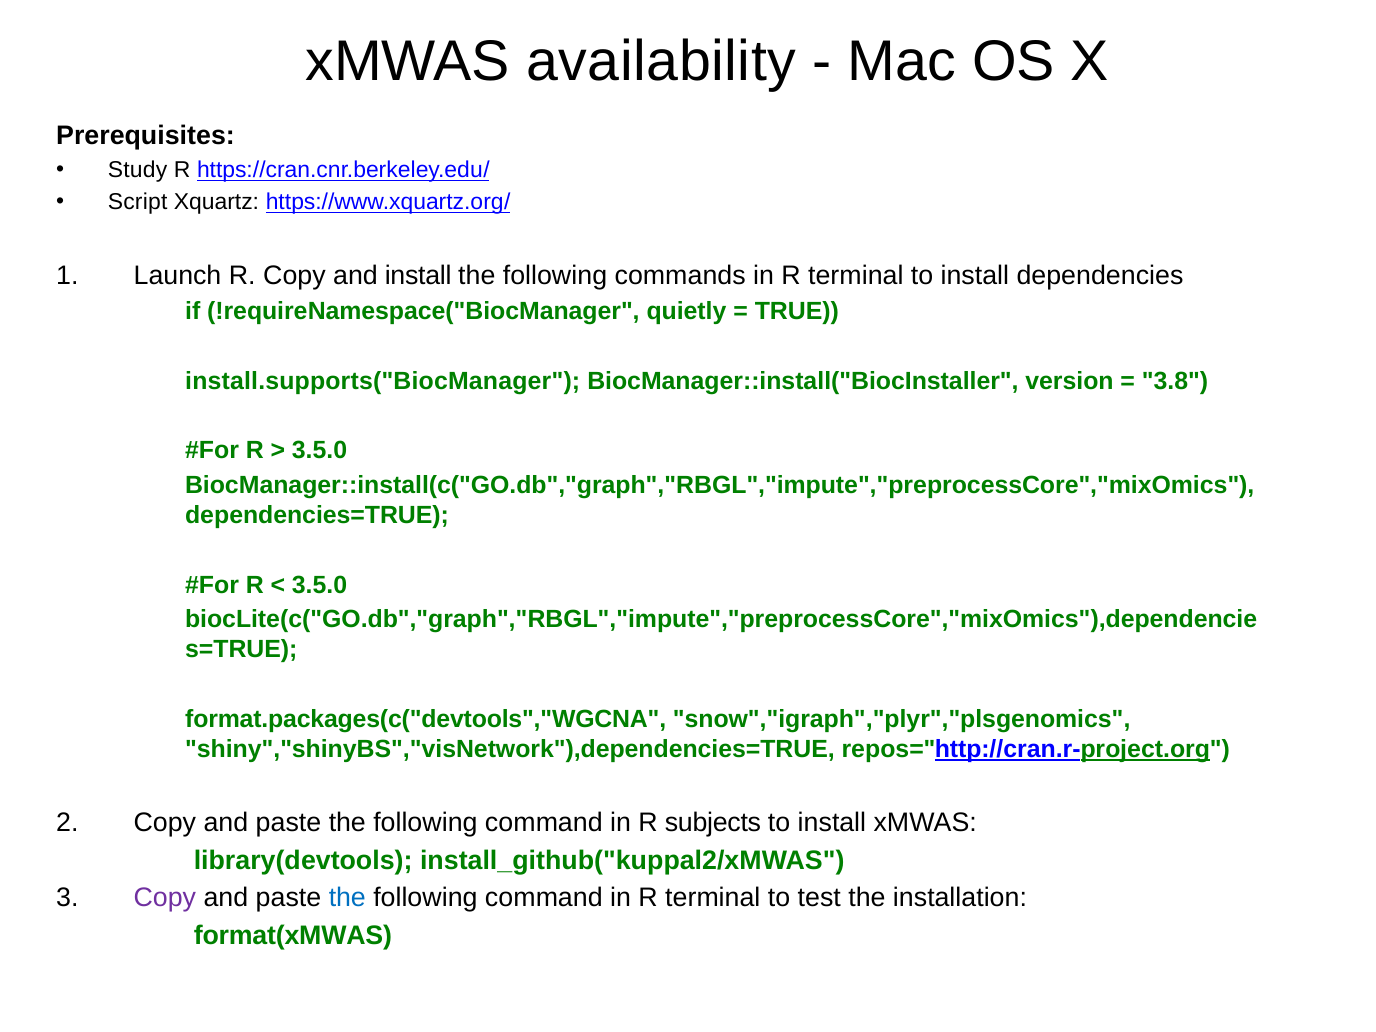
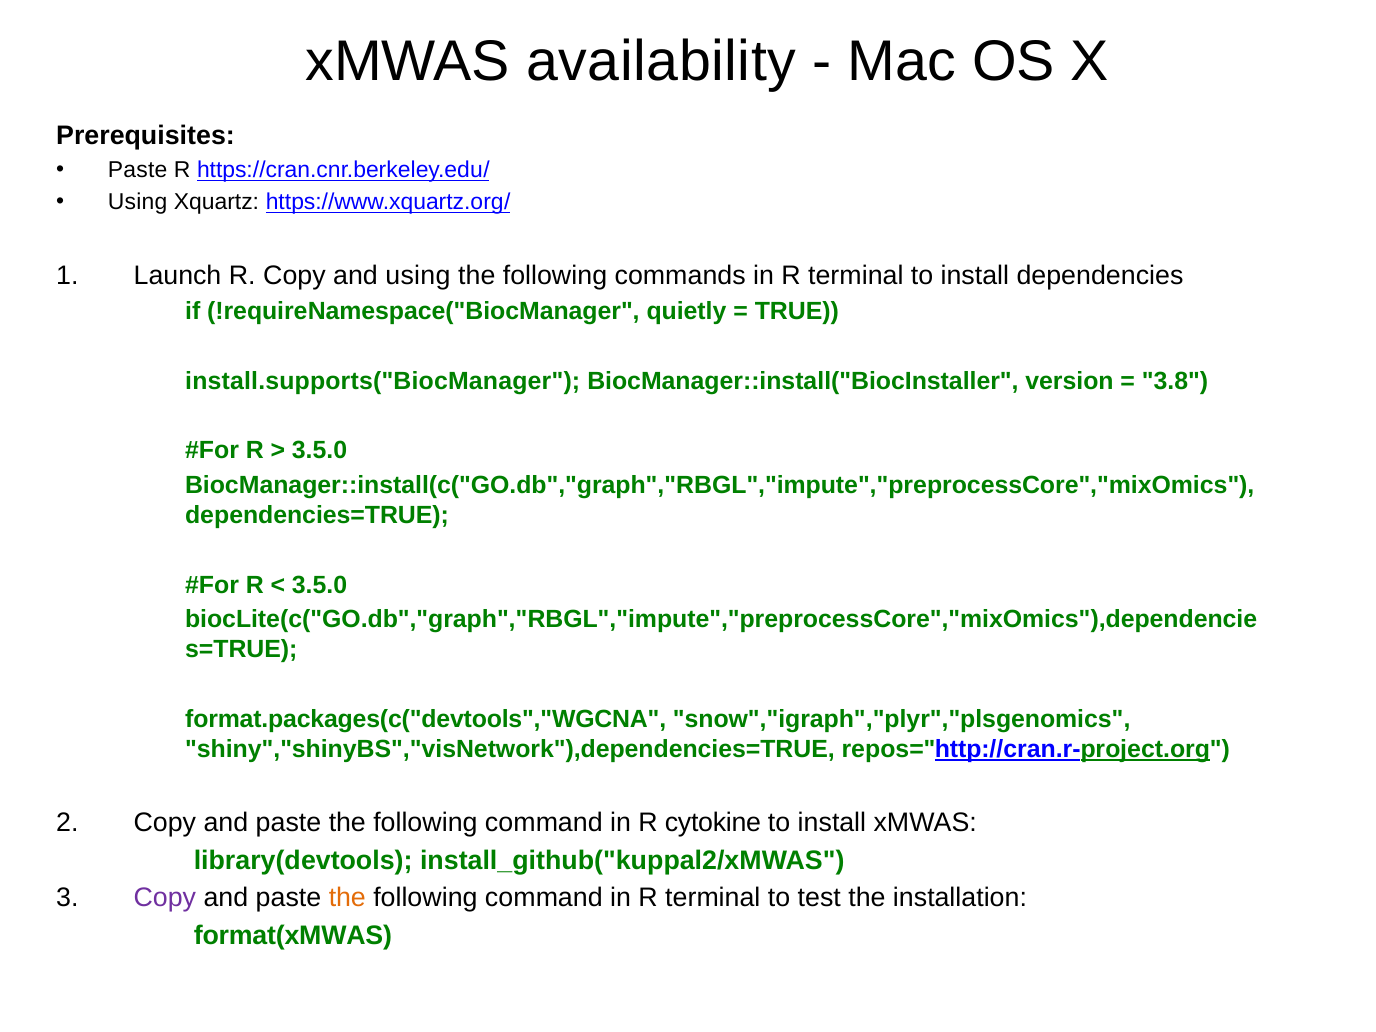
Study: Study -> Paste (138, 170)
Script: Script -> Using (138, 202)
and install: install -> using (418, 275)
subjects: subjects -> cytokine (713, 823)
the colour: blue -> orange (347, 898)
